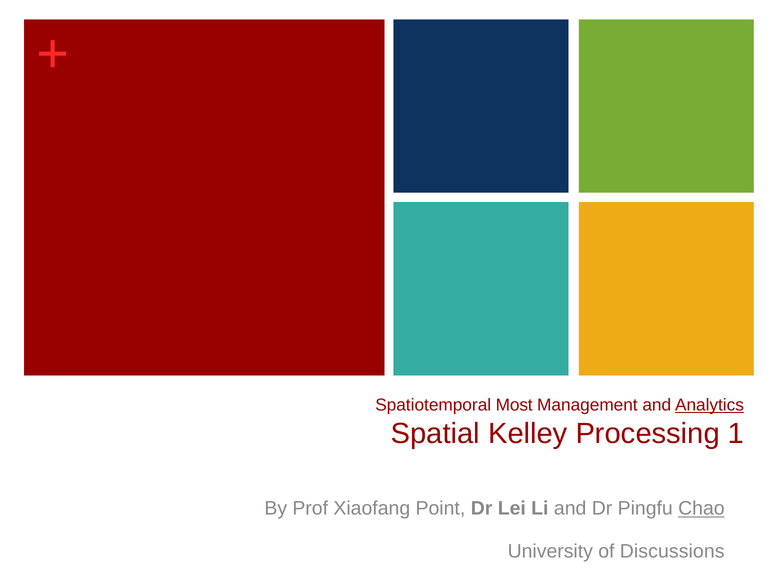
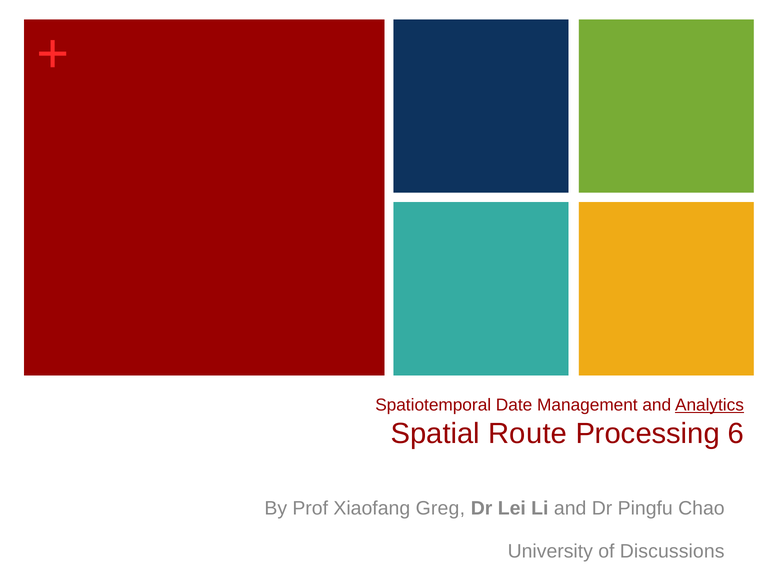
Most: Most -> Date (514, 405)
Kelley: Kelley -> Route (528, 434)
Processing 1: 1 -> 6 (736, 434)
Point: Point -> Greg (440, 509)
Chao underline: present -> none (701, 509)
